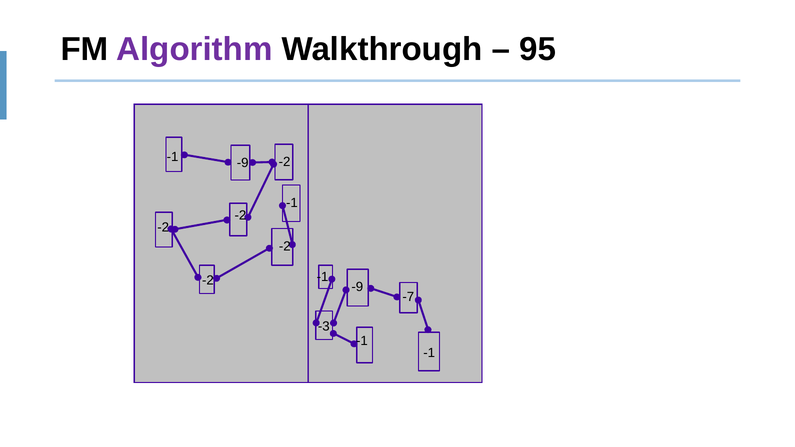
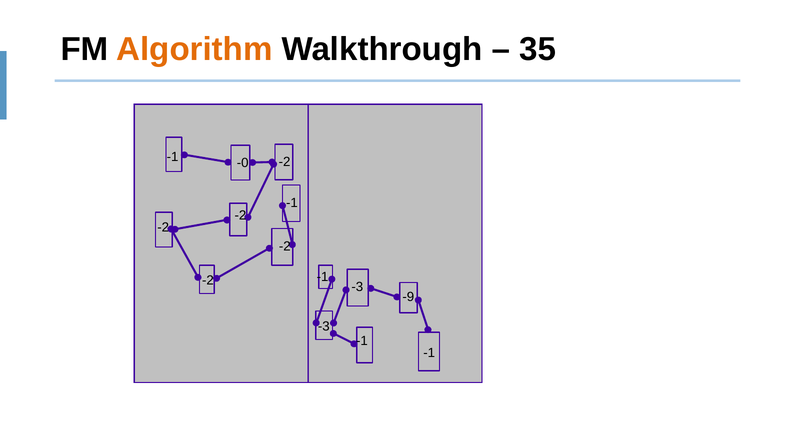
Algorithm colour: purple -> orange (194, 50)
95: 95 -> 35 (538, 50)
-9: -9 -> -0 (243, 163)
-9: -9 -> -3 (357, 287)
-7: -7 -> -9 (408, 297)
